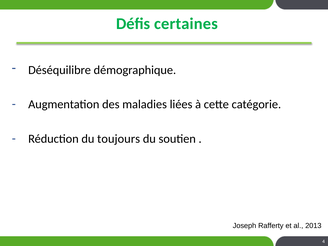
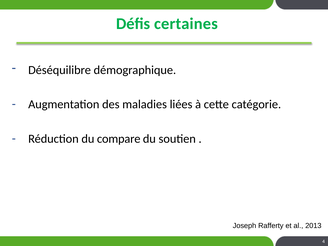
toujours: toujours -> compare (119, 139)
